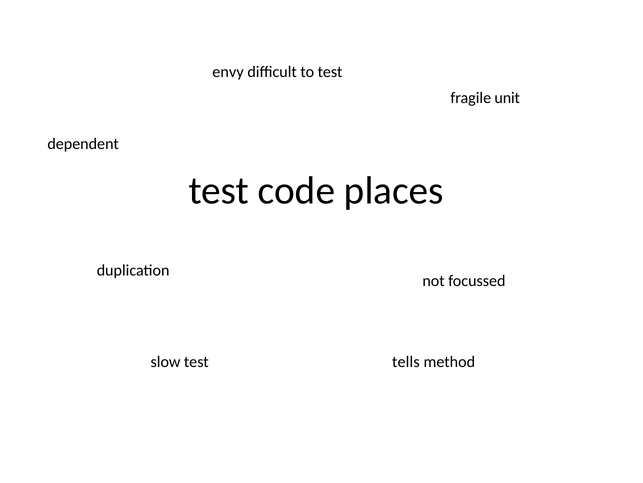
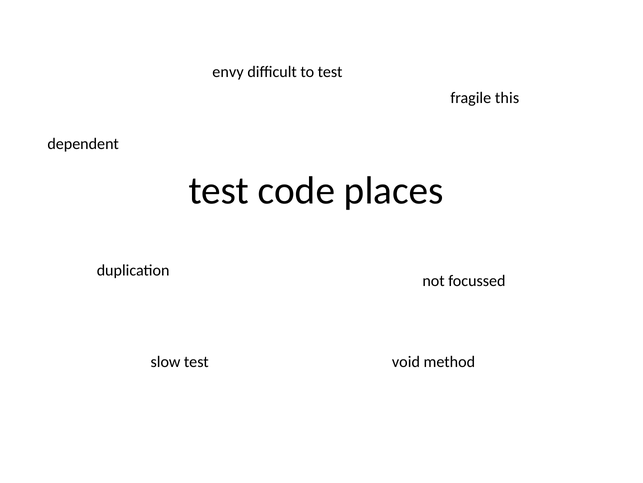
unit: unit -> this (507, 98)
tells: tells -> void (406, 361)
